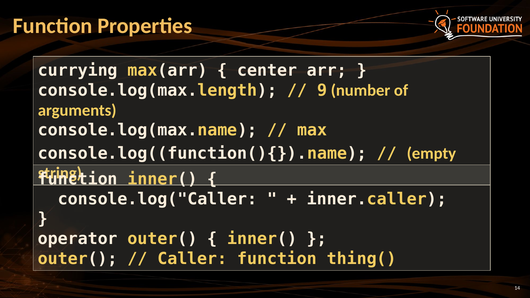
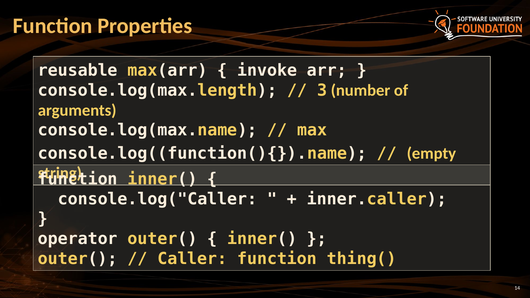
currying: currying -> reusable (78, 71)
center: center -> invoke (267, 71)
9: 9 -> 3 (322, 90)
